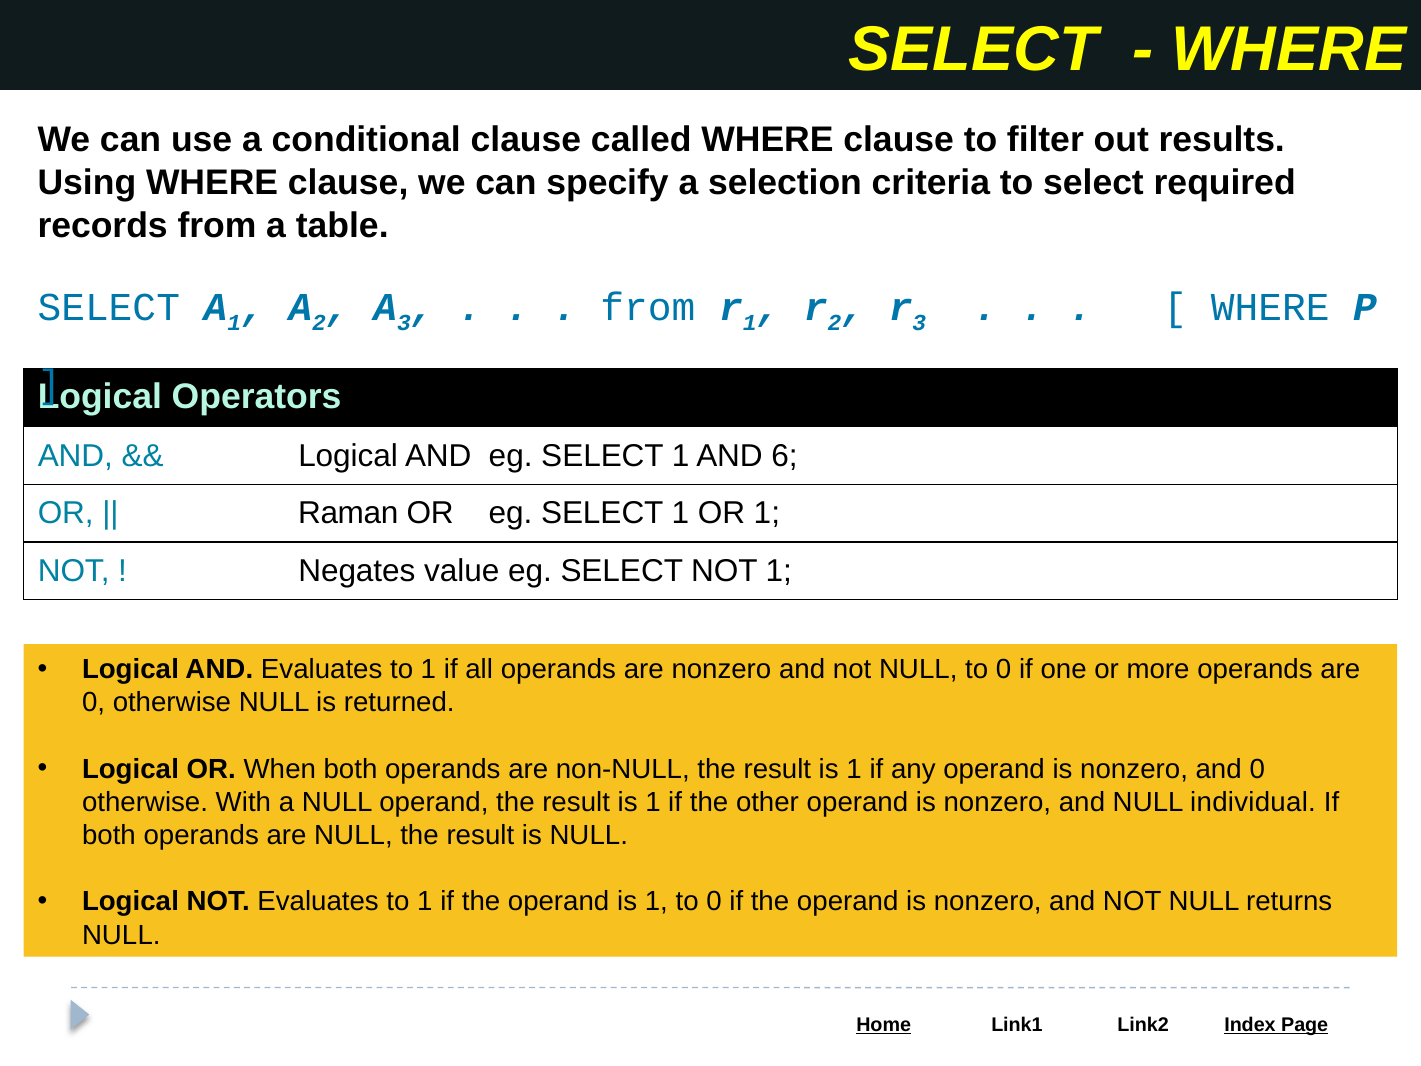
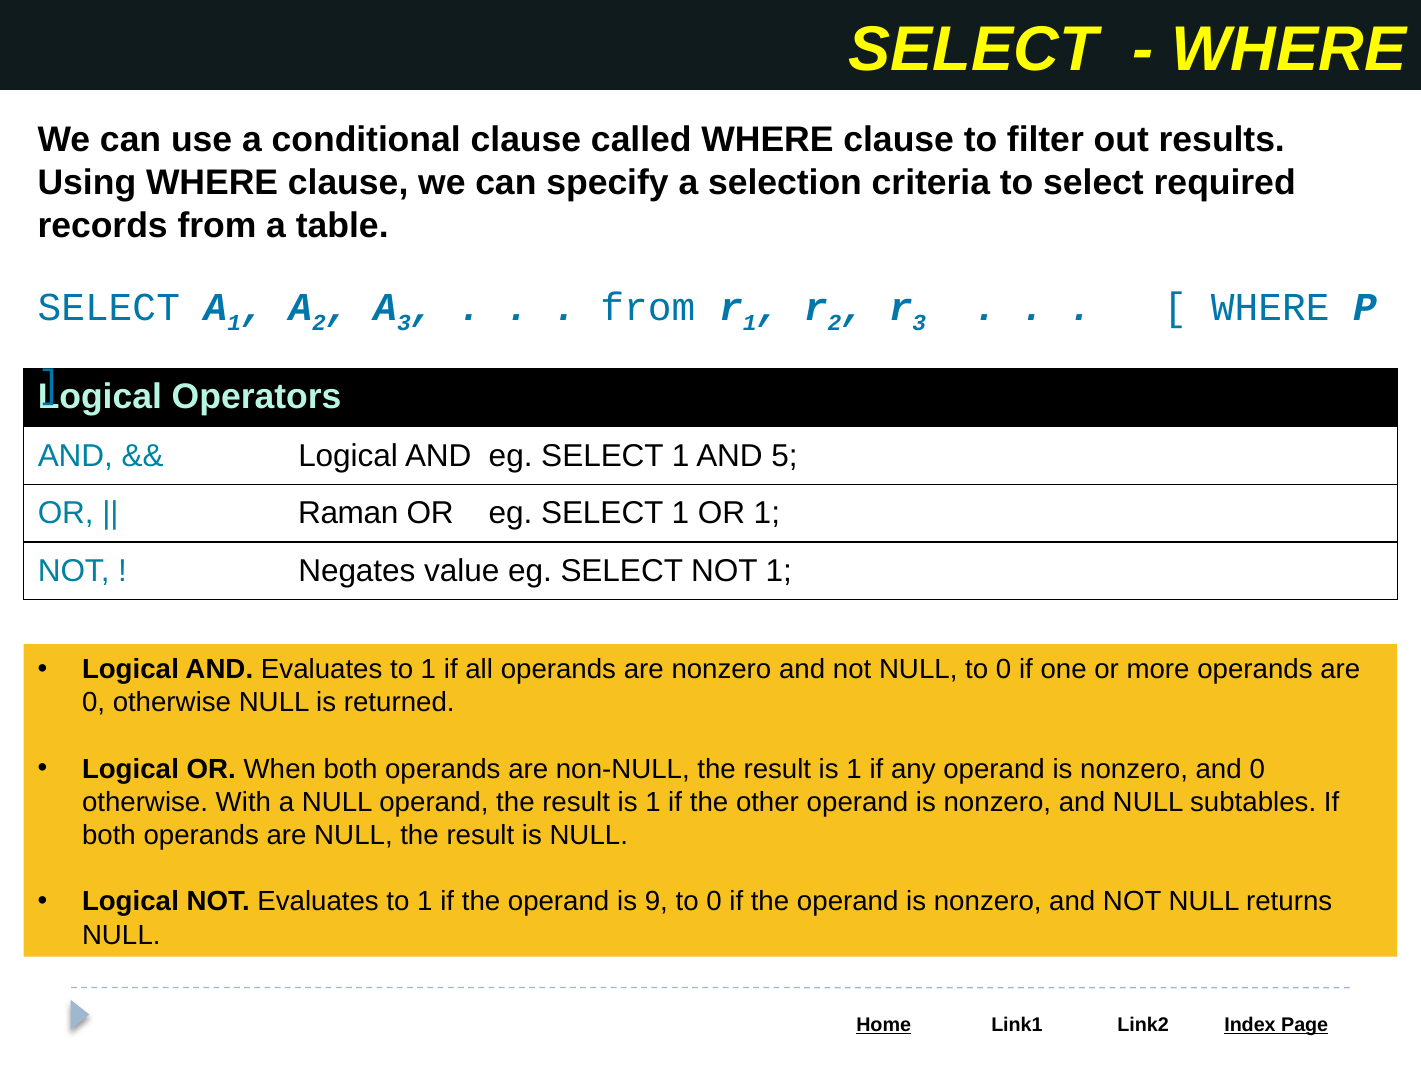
6: 6 -> 5 (785, 456)
individual: individual -> subtables (1253, 802)
operand is 1: 1 -> 9 (656, 902)
